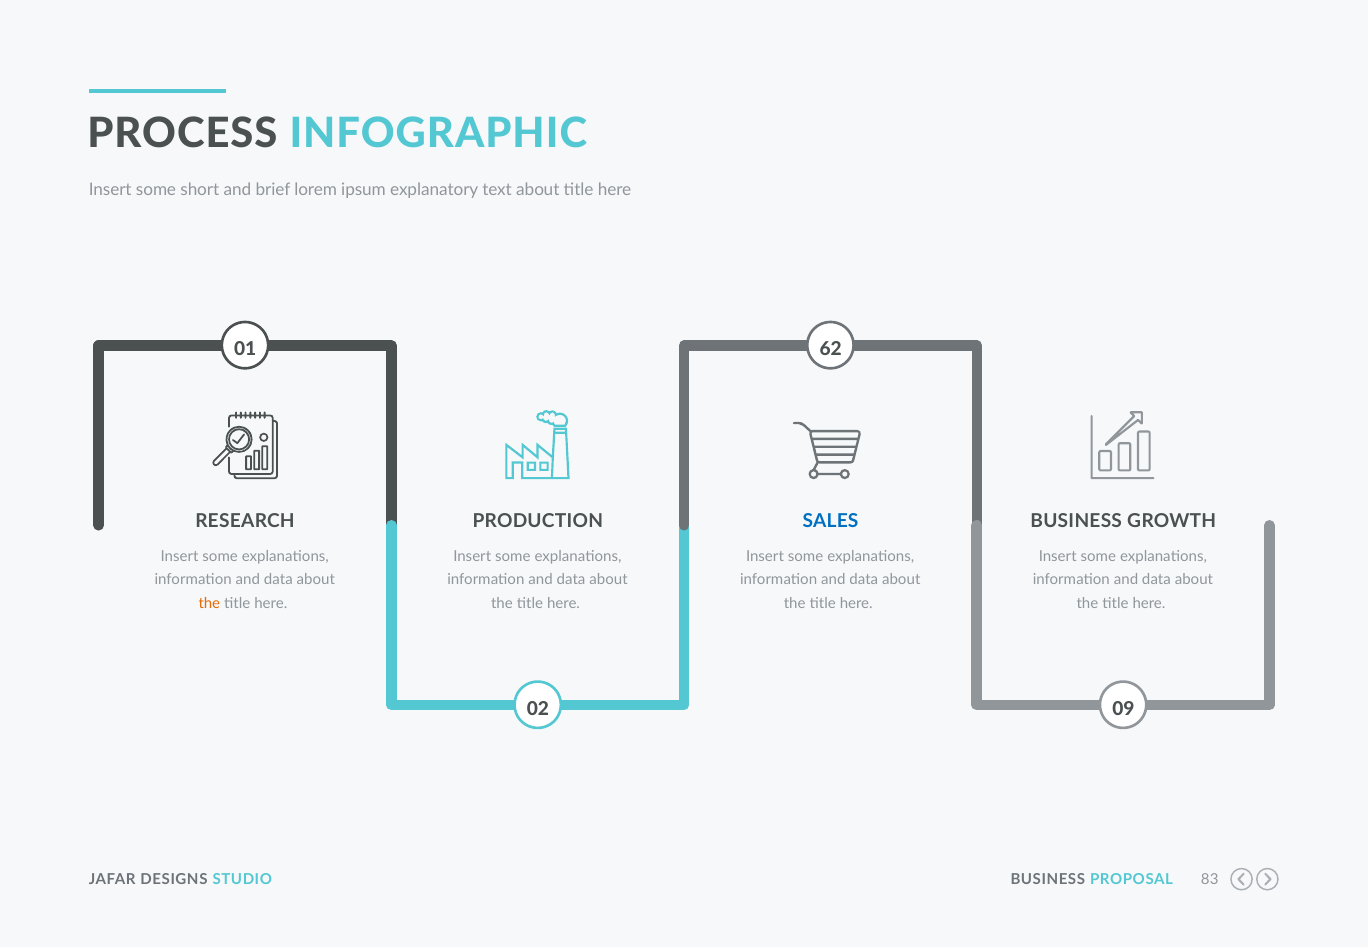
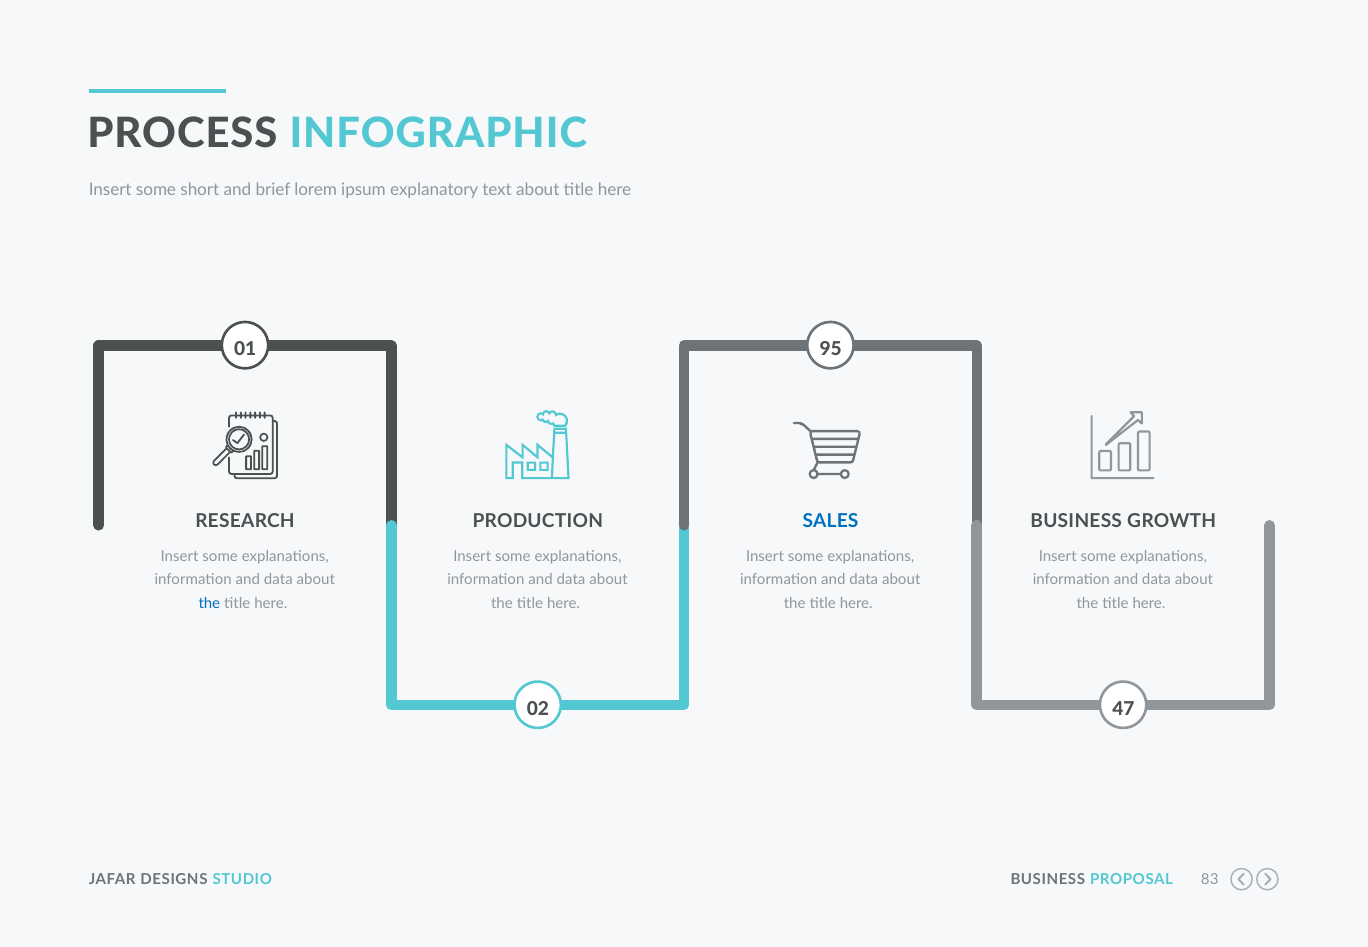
62: 62 -> 95 (831, 349)
the colour: orange -> blue (209, 603)
09: 09 -> 47 (1123, 709)
